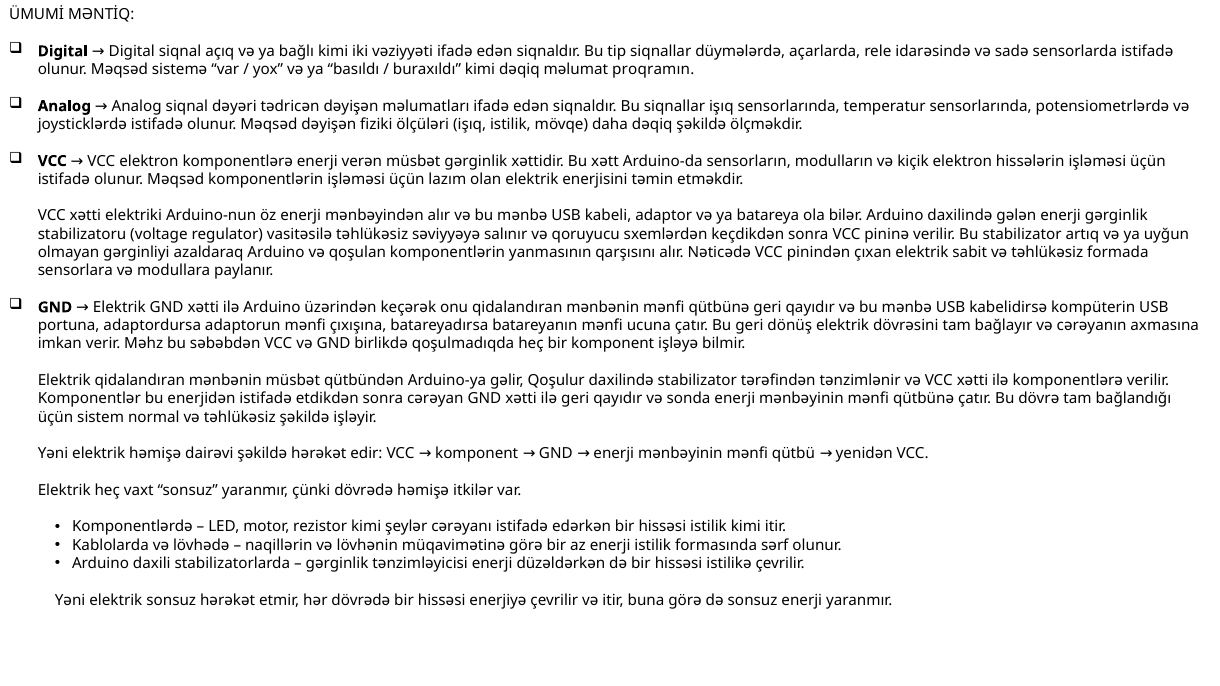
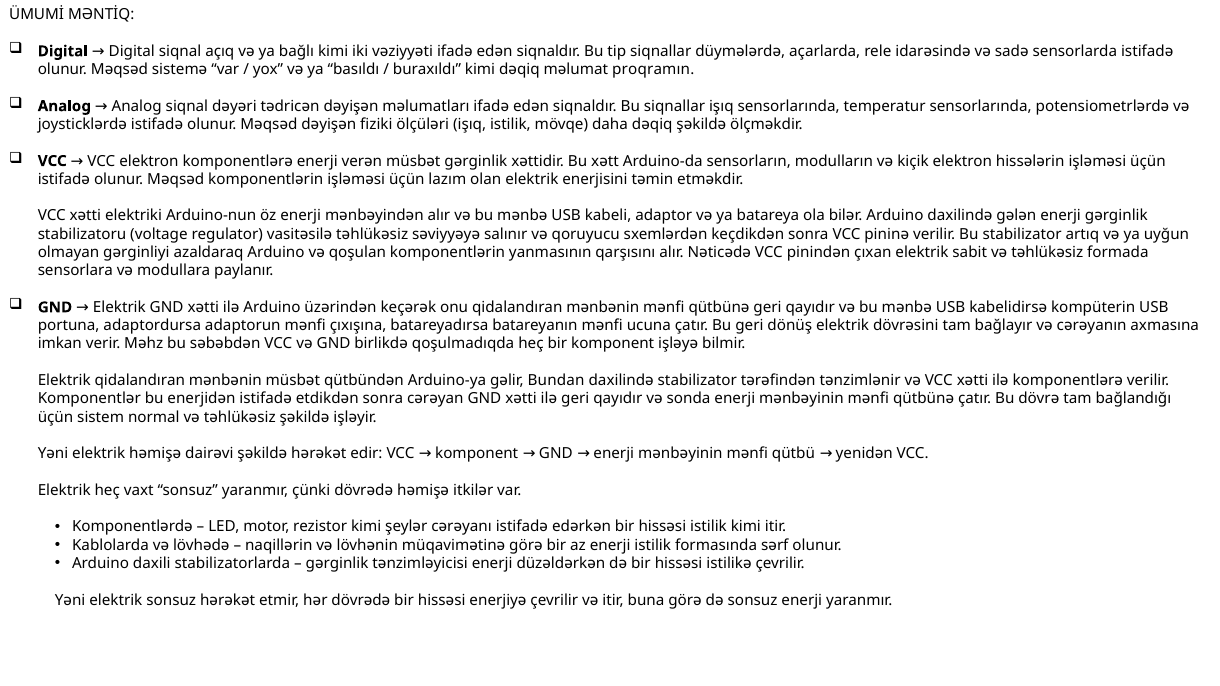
Qoşulur: Qoşulur -> Bundan (556, 381)
